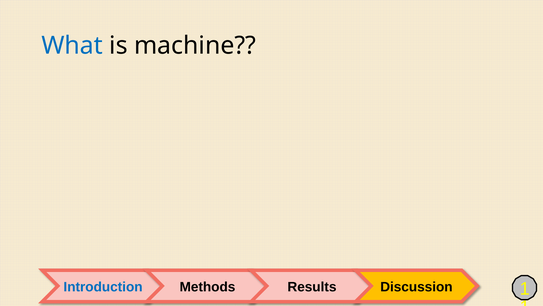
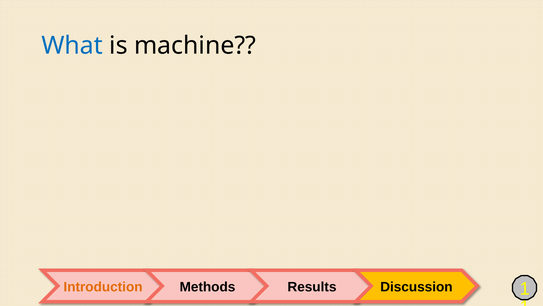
Introduction colour: blue -> orange (103, 286)
